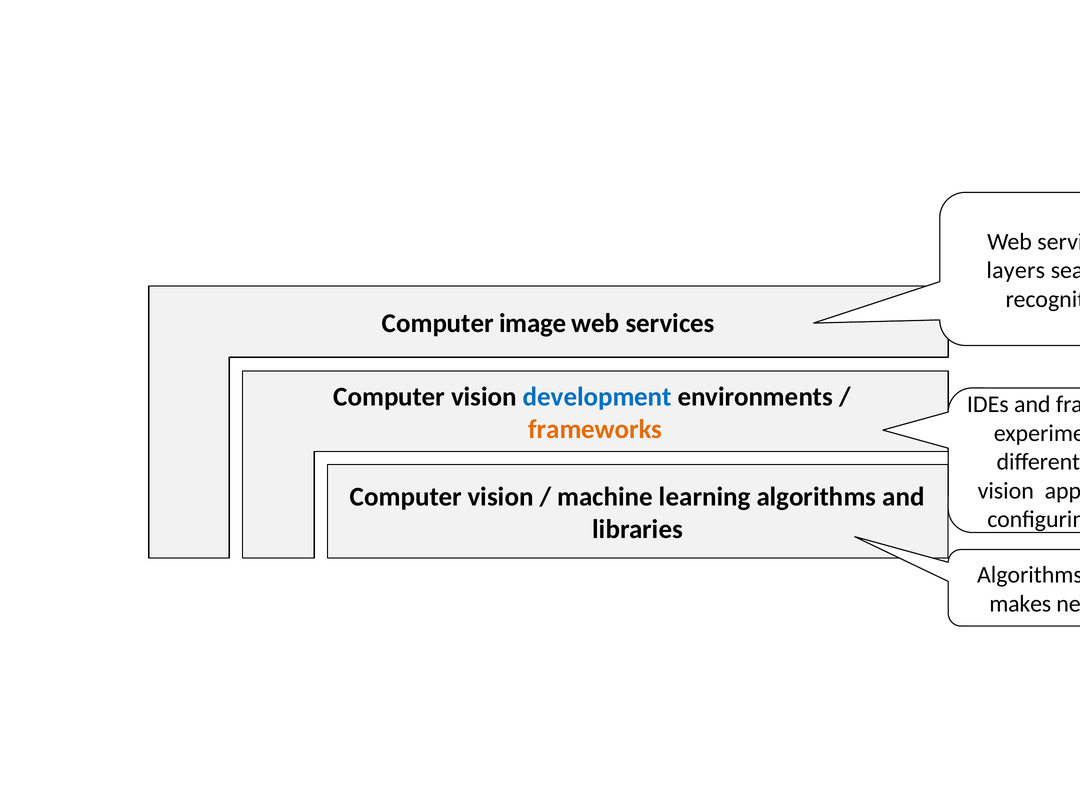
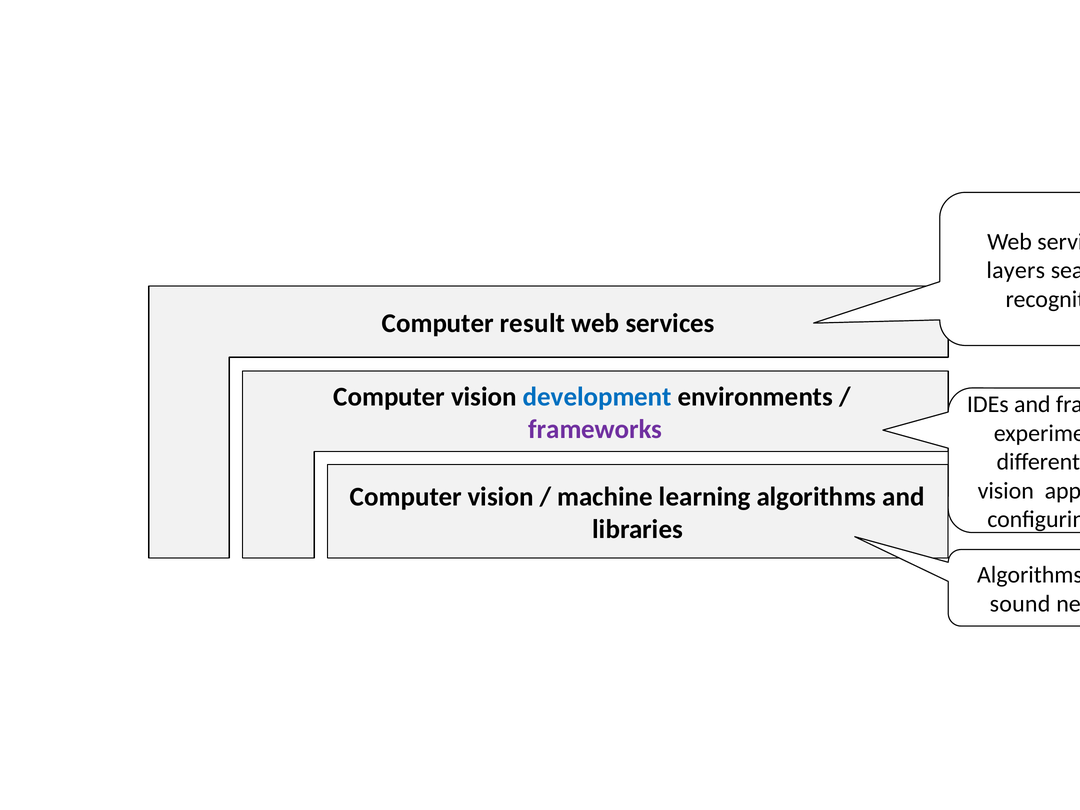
image: image -> result (532, 324)
frameworks colour: orange -> purple (595, 429)
makes: makes -> sound (1020, 604)
